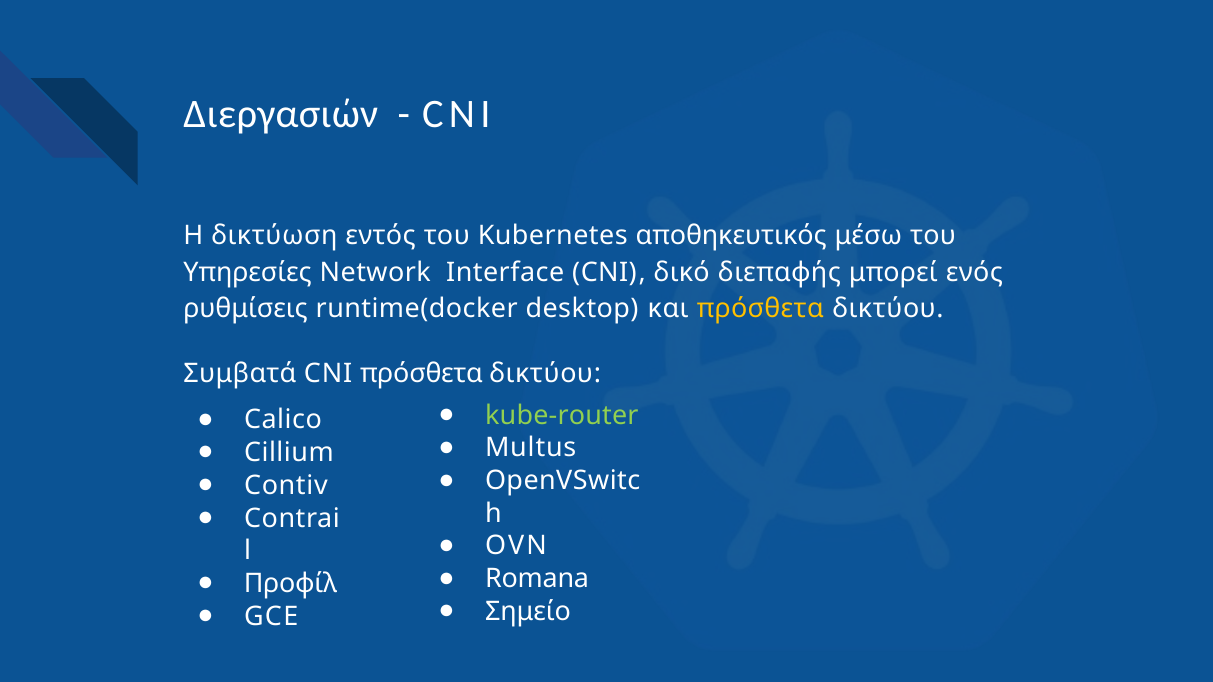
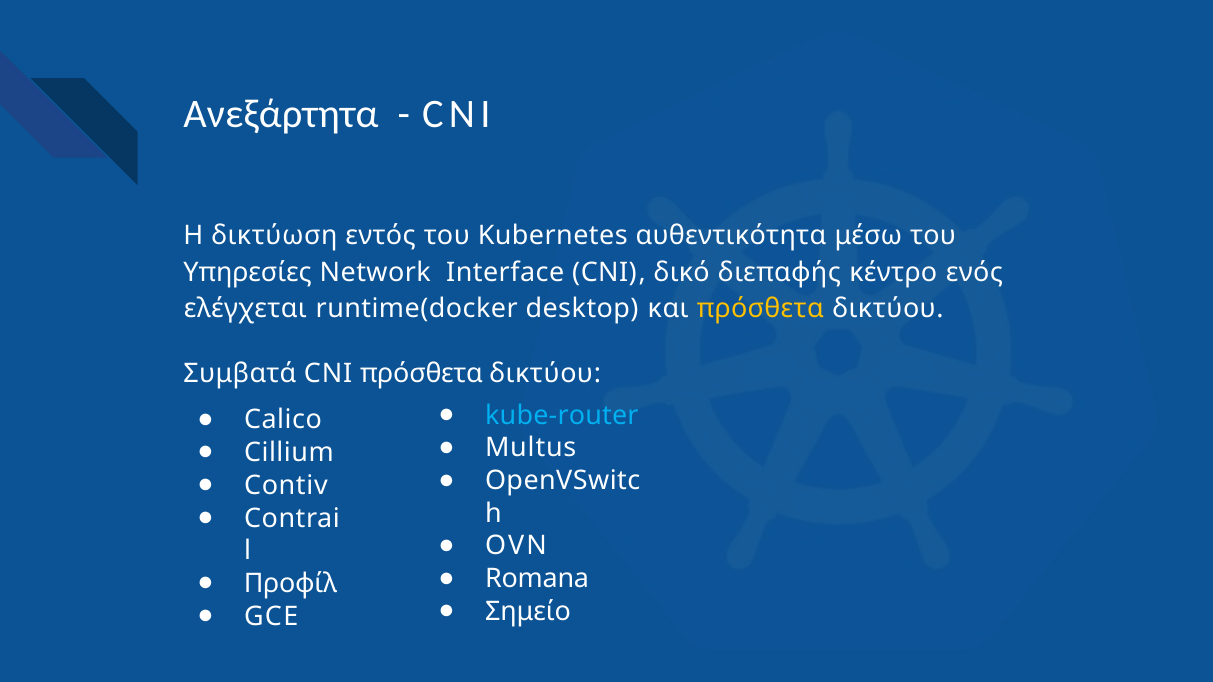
Διεργασιών: Διεργασιών -> Ανεξάρτητα (281, 114)
αποθηκευτικός: αποθηκευτικός -> αυθεντικότητα (731, 236)
μπορεί: μπορεί -> κέντρο (893, 273)
ρυθμίσεις: ρυθμίσεις -> ελέγχεται (245, 309)
kube-router colour: light green -> light blue (562, 415)
